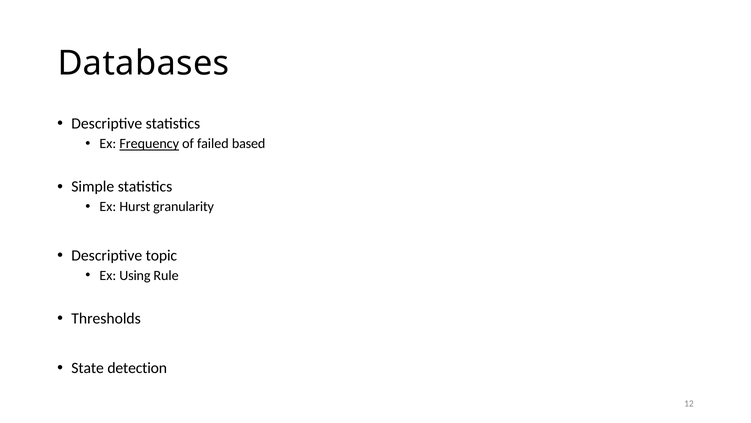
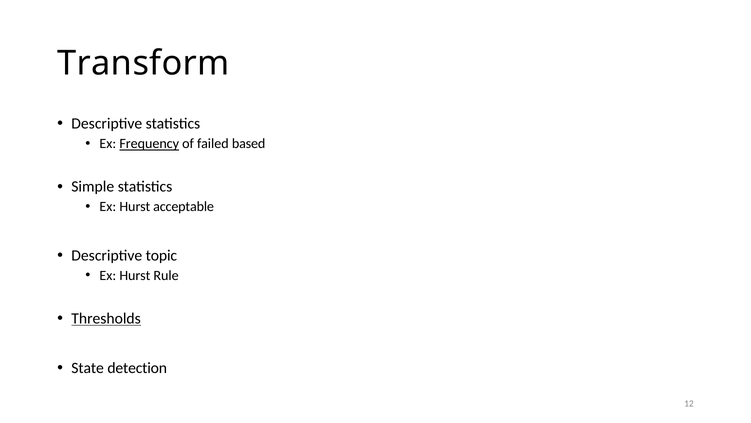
Databases: Databases -> Transform (143, 63)
granularity: granularity -> acceptable (184, 207)
Using: Using -> Hurst (135, 275)
Thresholds underline: none -> present (106, 318)
